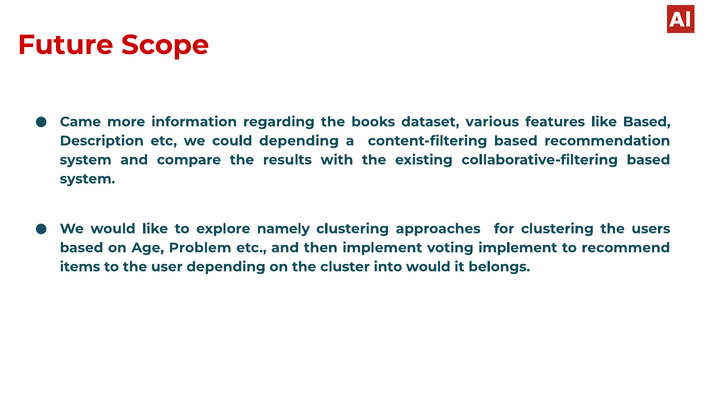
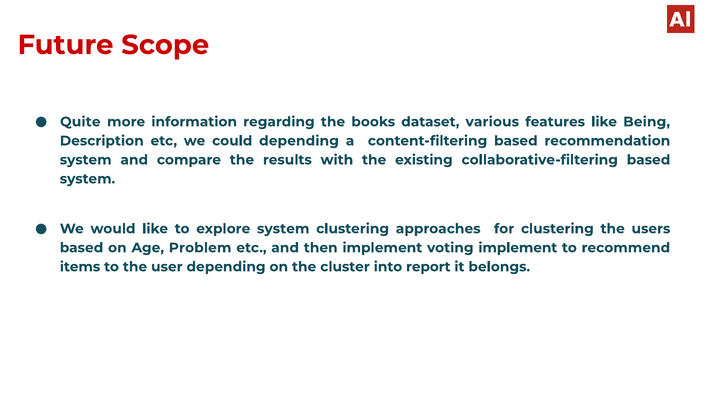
Came: Came -> Quite (80, 122)
like Based: Based -> Being (647, 122)
explore namely: namely -> system (283, 229)
into would: would -> report (428, 267)
